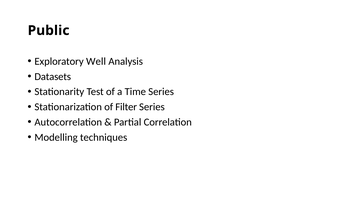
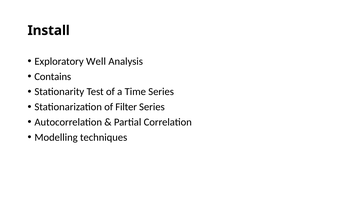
Public: Public -> Install (49, 31)
Datasets: Datasets -> Contains (53, 77)
